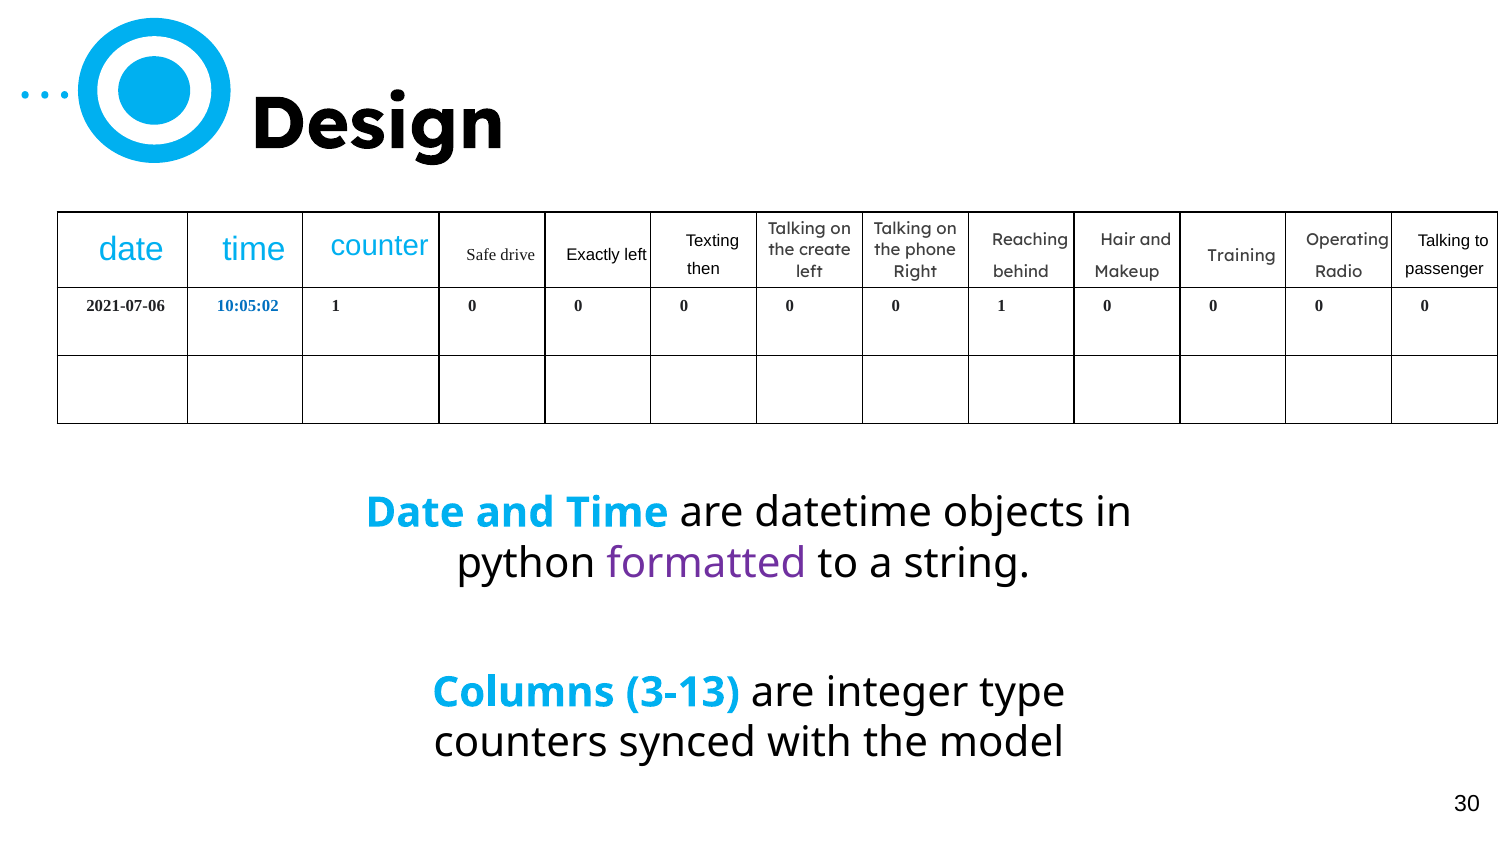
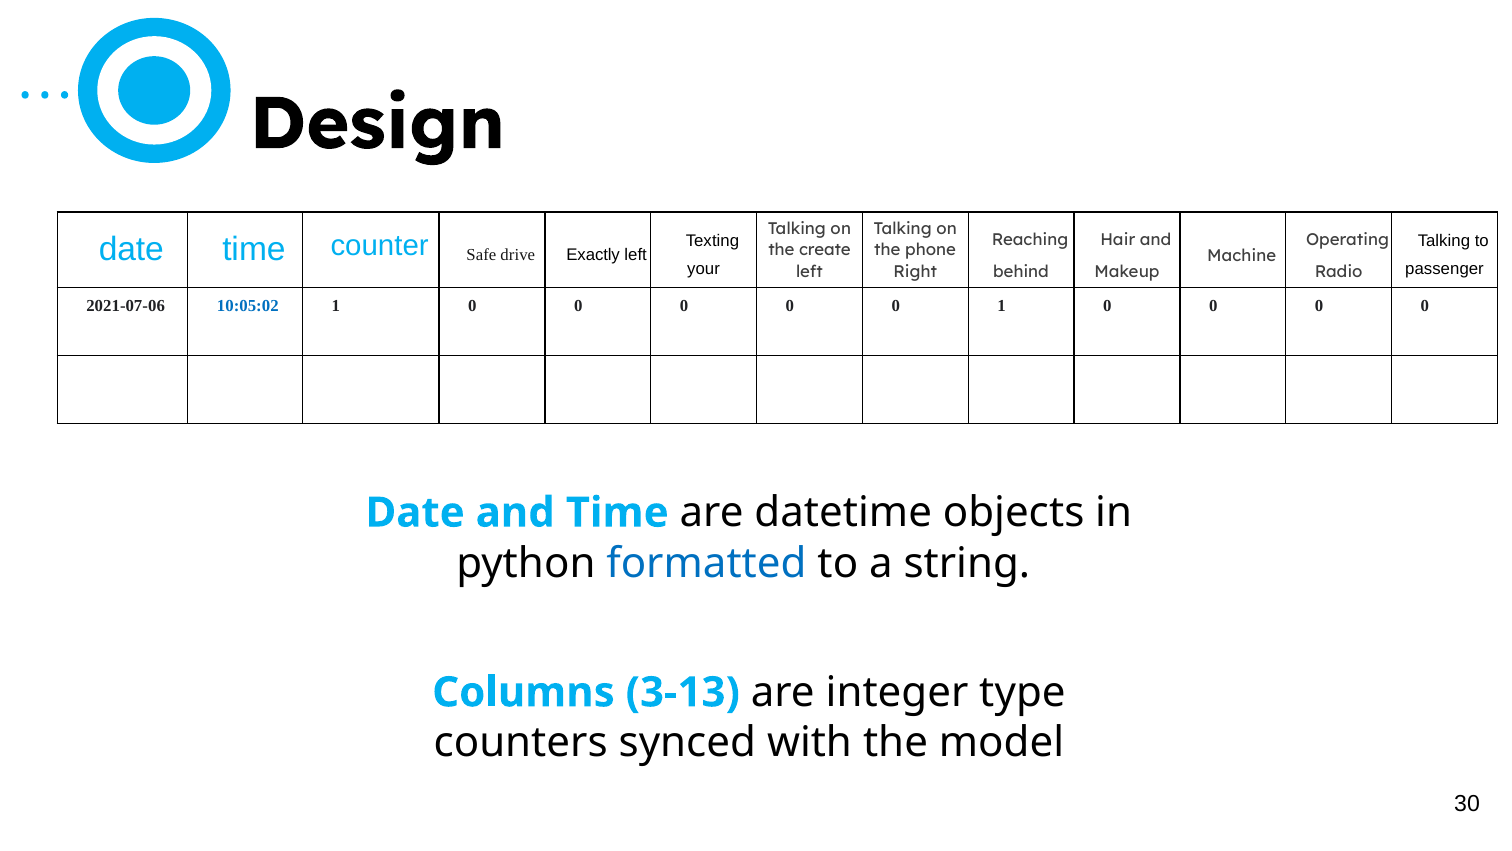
Training: Training -> Machine (1242, 256)
then: then -> your (704, 269)
formatted colour: purple -> blue (706, 563)
